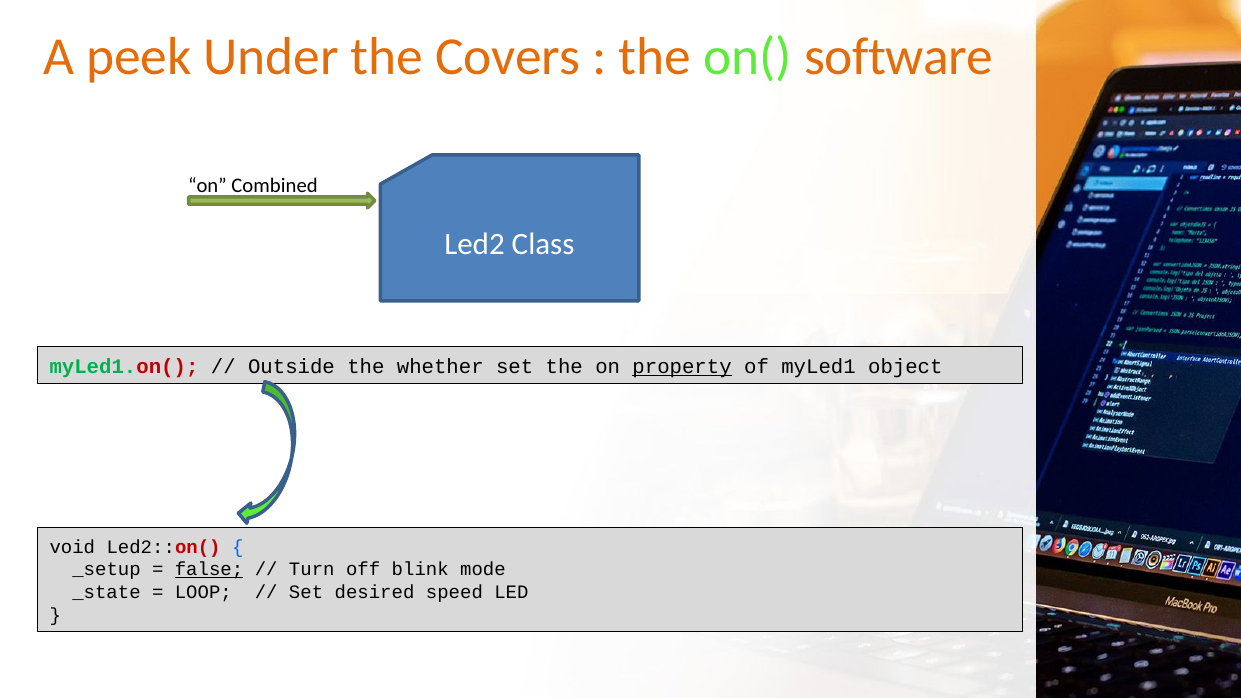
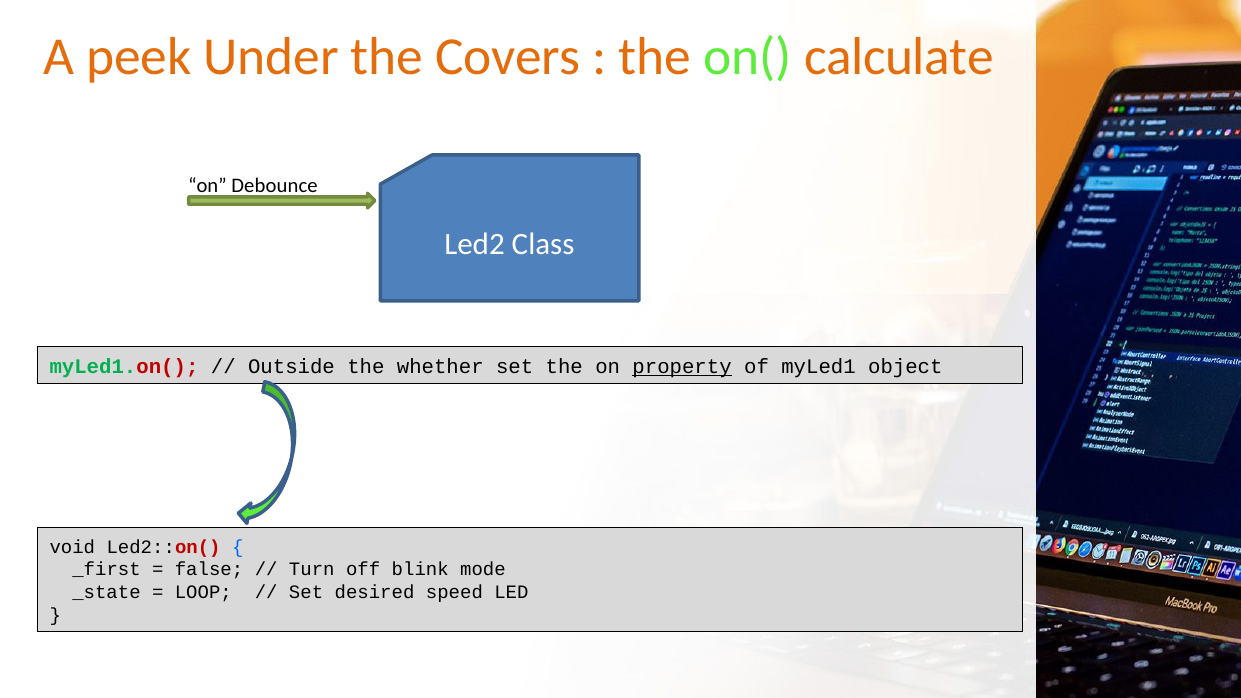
software: software -> calculate (899, 57)
Combined: Combined -> Debounce (275, 186)
_setup: _setup -> _first (106, 570)
false underline: present -> none (209, 570)
